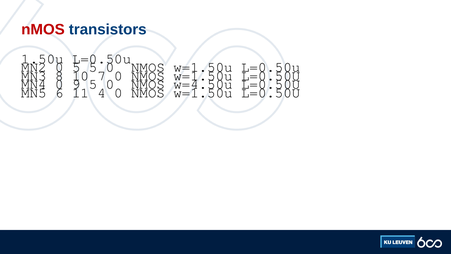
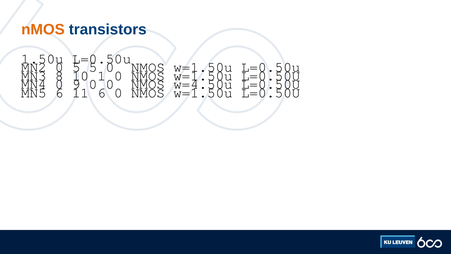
nMOS colour: red -> orange (43, 29)
7: 7 -> 1 (102, 76)
5: 5 -> 0 (93, 84)
4: 4 -> 6 (102, 93)
